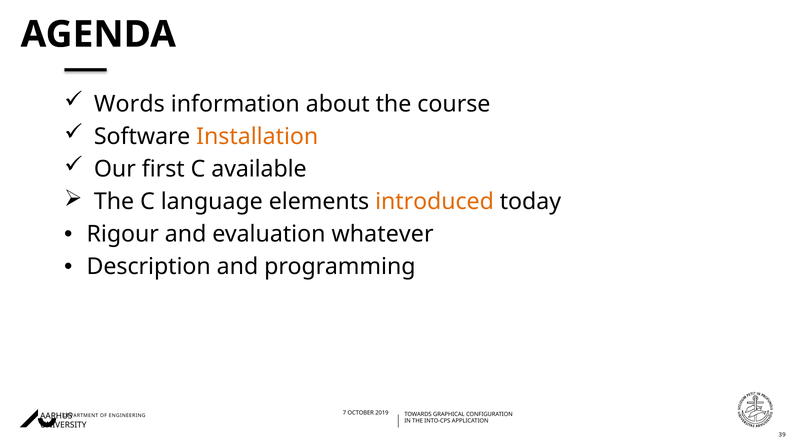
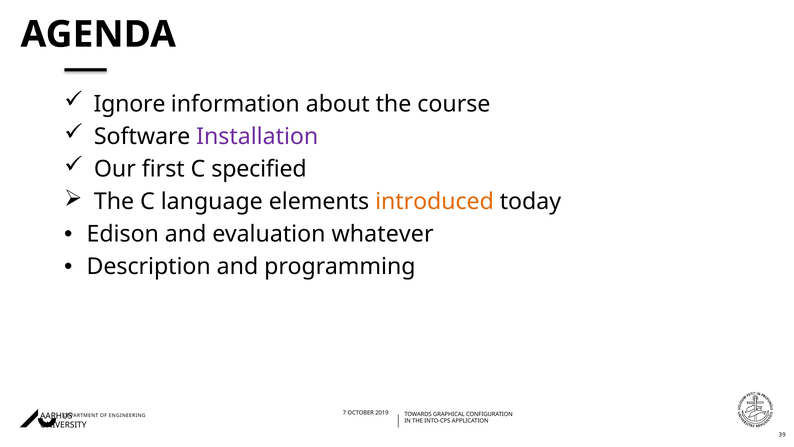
Words: Words -> Ignore (130, 104)
Installation colour: orange -> purple (257, 136)
available: available -> specified (259, 169)
Rigour: Rigour -> Edison (123, 234)
